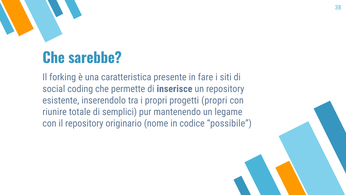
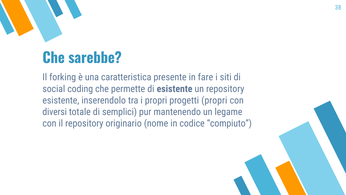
di inserisce: inserisce -> esistente (175, 89)
riunire: riunire -> diversi (55, 112)
possibile: possibile -> compiuto (229, 123)
